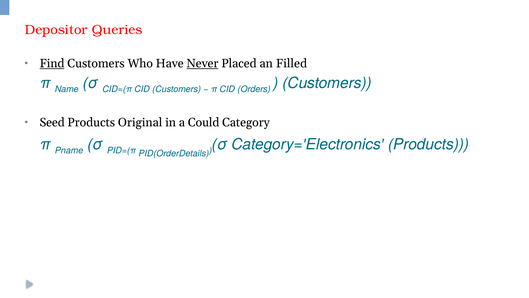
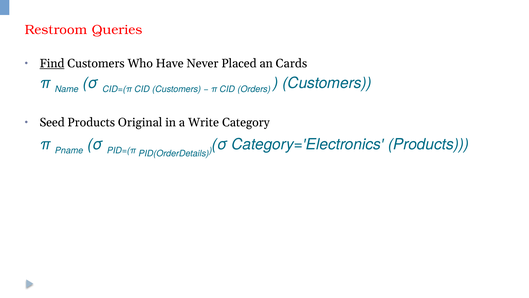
Depositor: Depositor -> Restroom (56, 30)
Never underline: present -> none (203, 63)
Filled: Filled -> Cards (291, 63)
Could: Could -> Write (204, 122)
